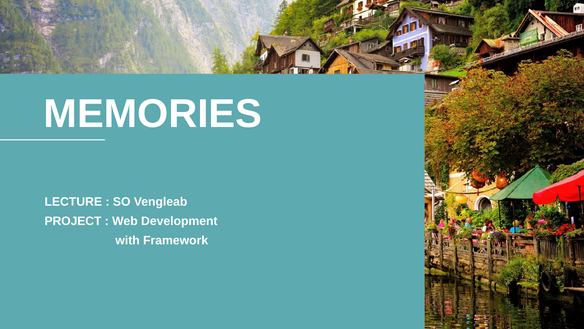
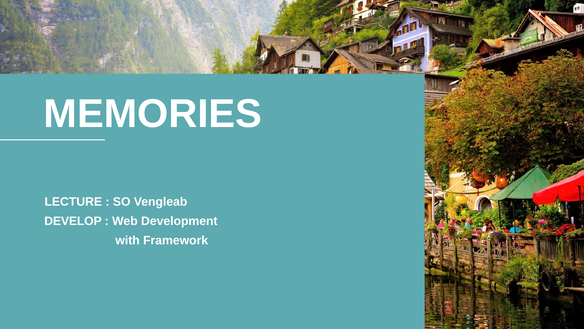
PROJECT: PROJECT -> DEVELOP (73, 221)
